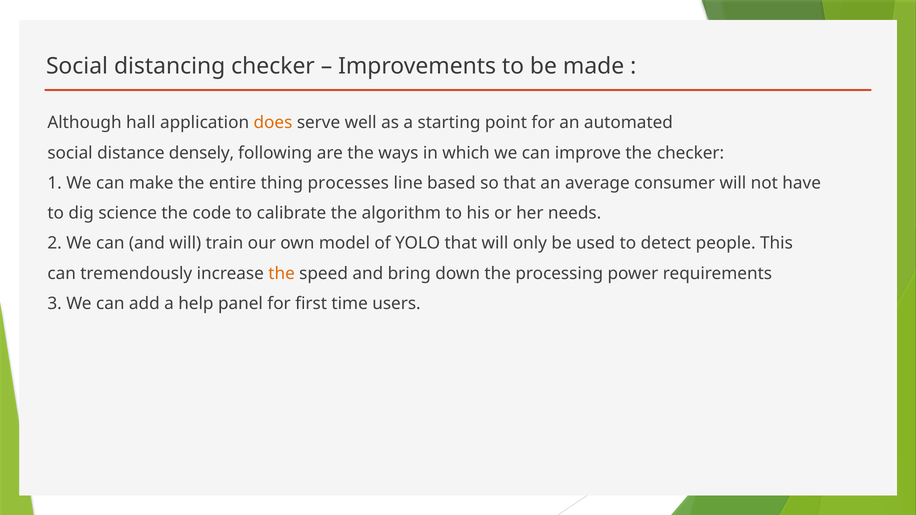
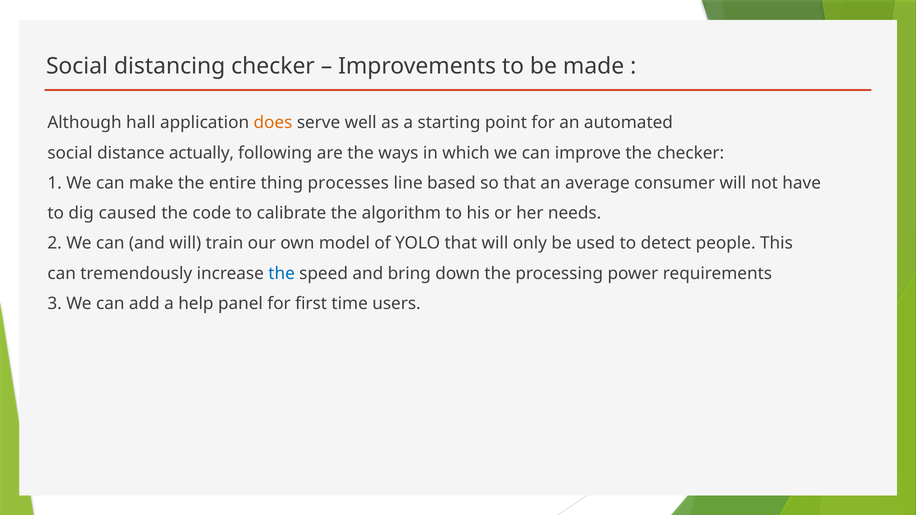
densely: densely -> actually (201, 153)
science: science -> caused (128, 213)
the colour: orange -> blue (282, 274)
